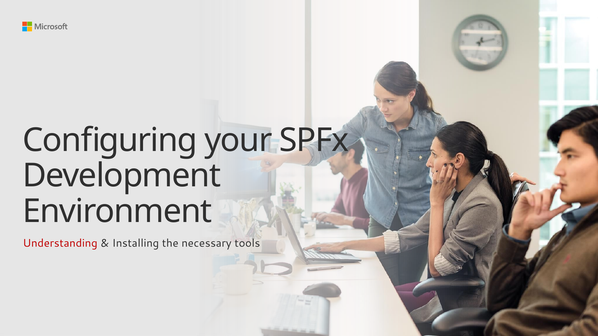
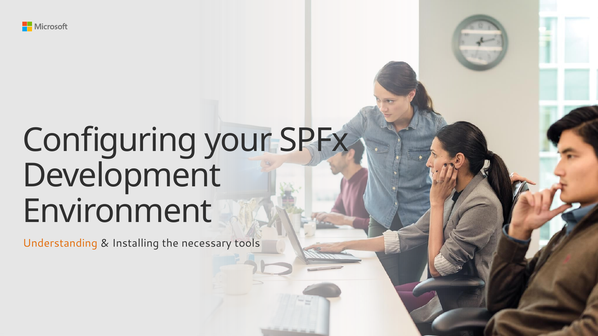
Understanding colour: red -> orange (60, 243)
